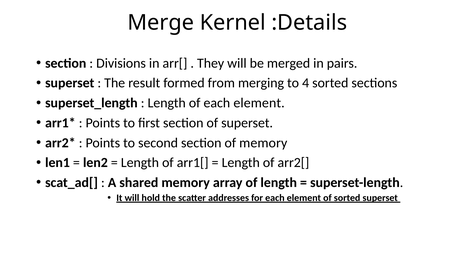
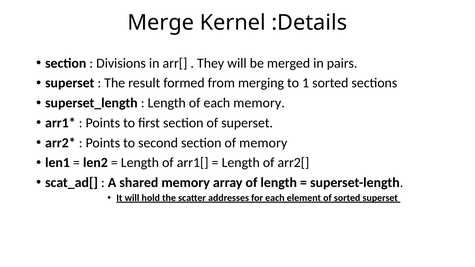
4: 4 -> 1 (306, 83)
of each element: element -> memory (259, 103)
